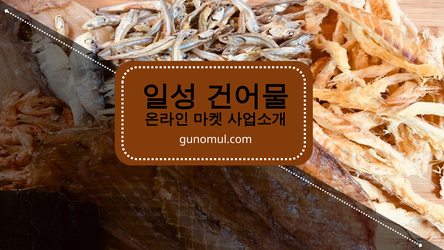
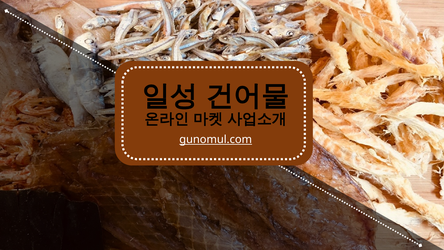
gunomul.com underline: none -> present (216, 139)
